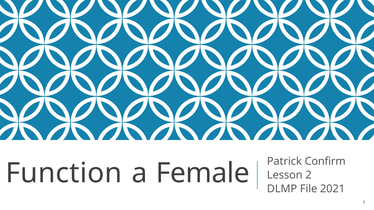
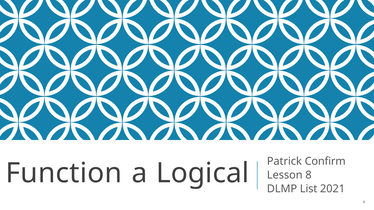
Female: Female -> Logical (203, 173)
2: 2 -> 8 (308, 175)
File: File -> List (309, 189)
